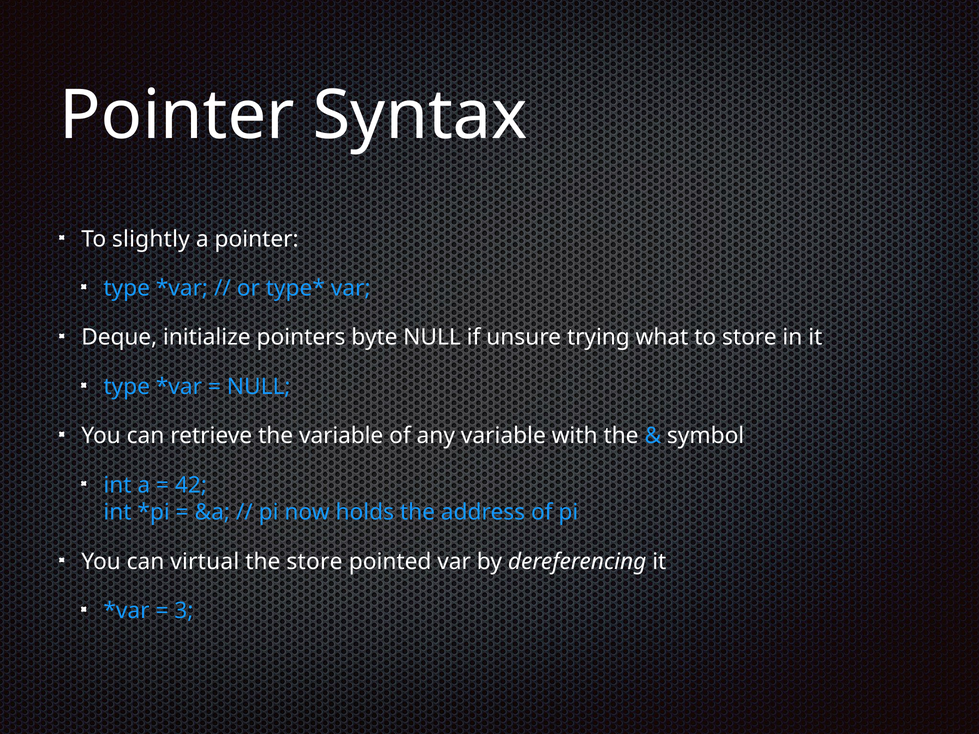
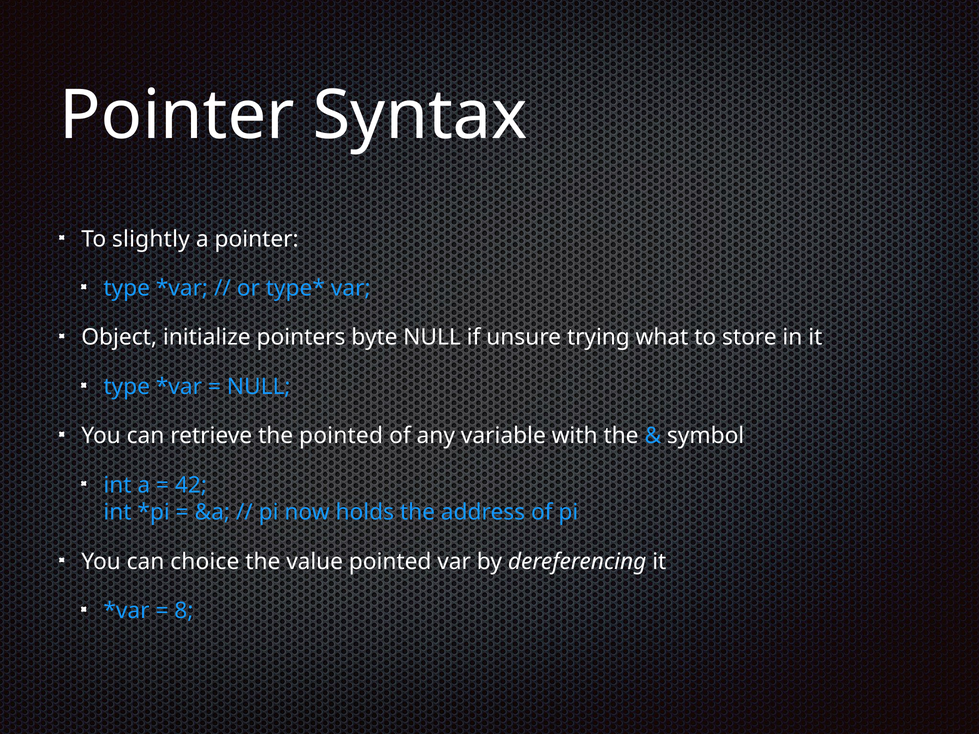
Deque: Deque -> Object (119, 338)
the variable: variable -> pointed (341, 436)
virtual: virtual -> choice (205, 562)
the store: store -> value (315, 562)
3: 3 -> 8 (184, 611)
